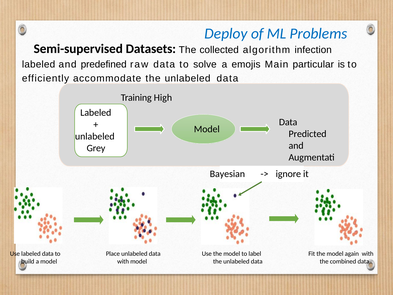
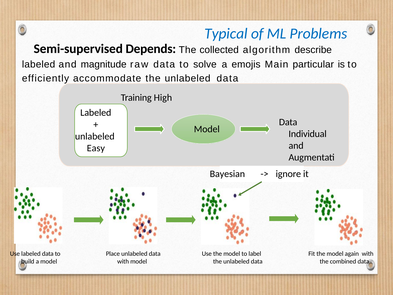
Deploy: Deploy -> Typical (226, 34)
Datasets: Datasets -> Depends (151, 49)
infection: infection -> describe (313, 50)
predefined: predefined -> magnitude (104, 64)
Predicted: Predicted -> Individual (308, 134)
Grey: Grey -> Easy (96, 148)
